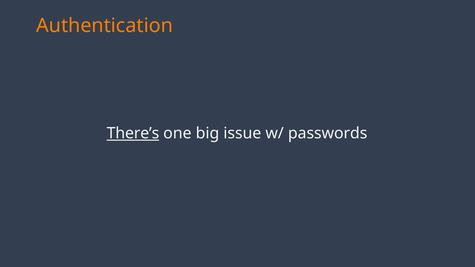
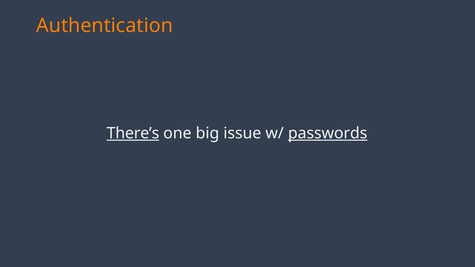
passwords underline: none -> present (328, 133)
